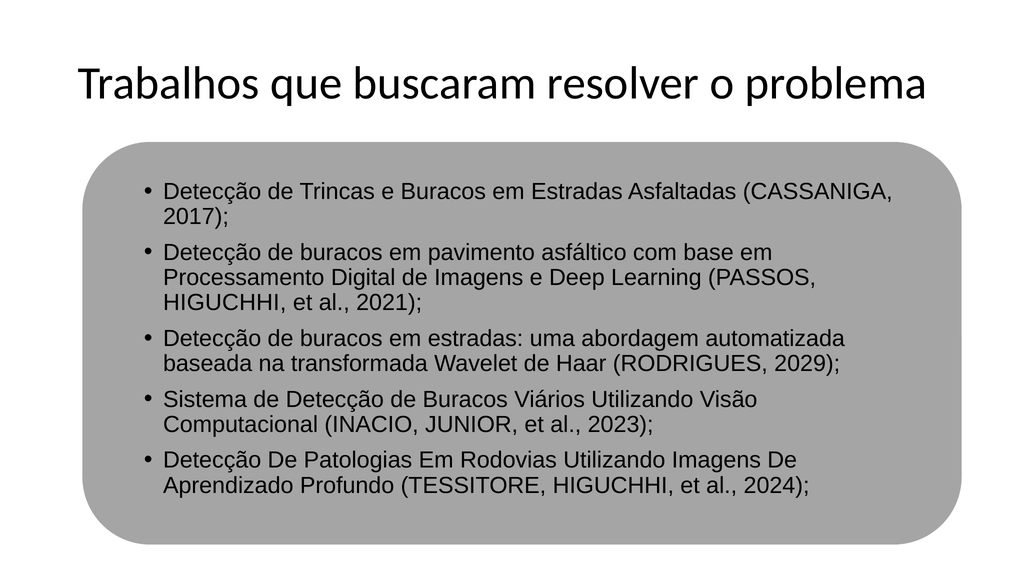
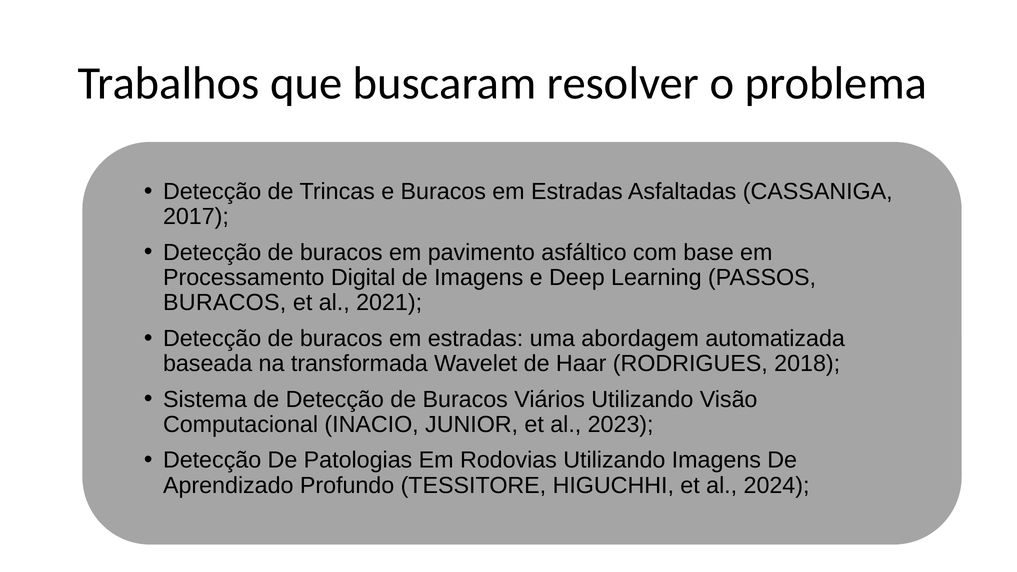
HIGUCHHI: HIGUCHHI -> BURACOS (225, 303)
2029: 2029 -> 2018 (807, 364)
